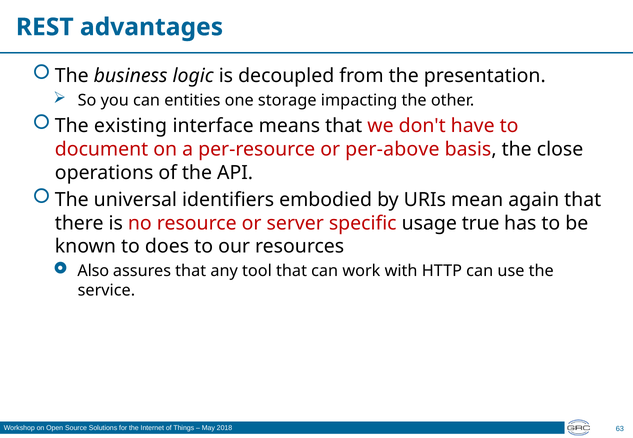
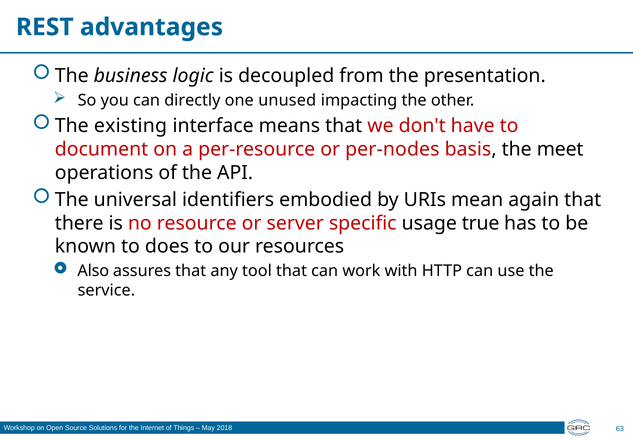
entities: entities -> directly (192, 100)
storage: storage -> unused (287, 100)
per-above: per-above -> per-nodes (392, 149)
close: close -> meet (560, 149)
